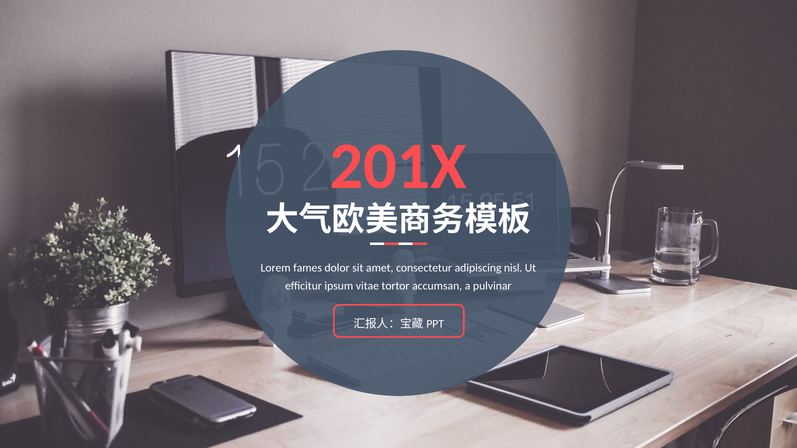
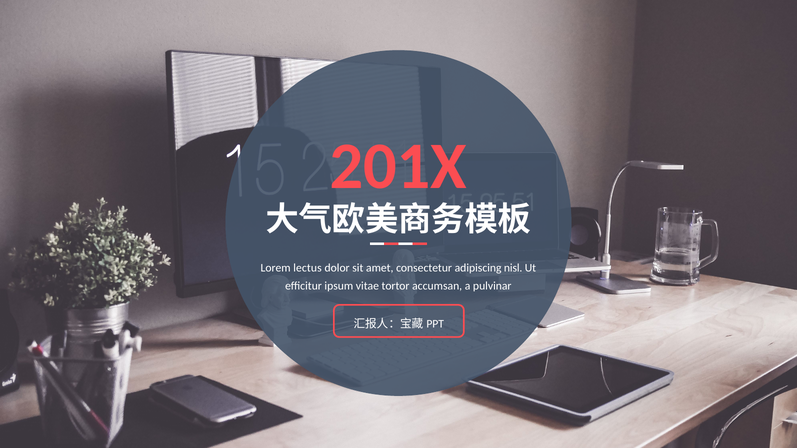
fames: fames -> lectus (308, 268)
